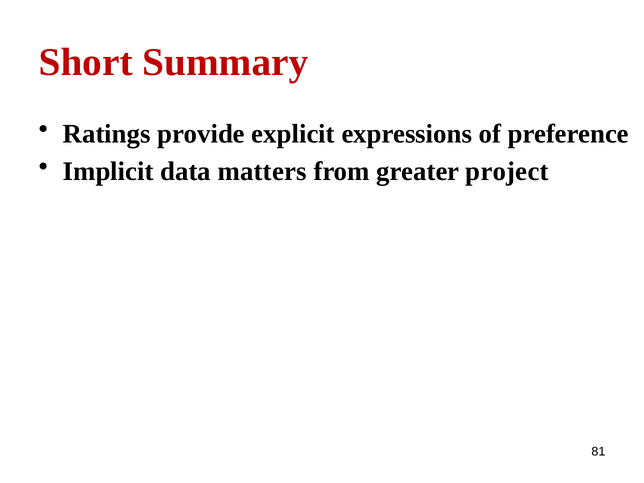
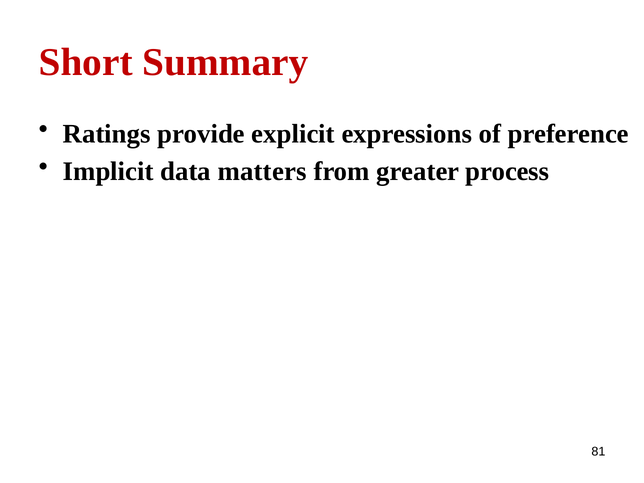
project: project -> process (507, 171)
